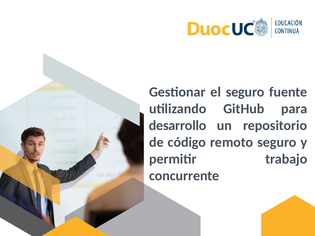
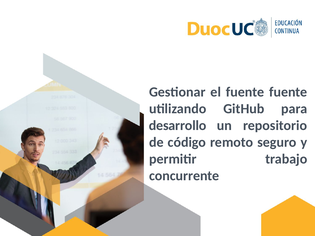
el seguro: seguro -> fuente (245, 92)
